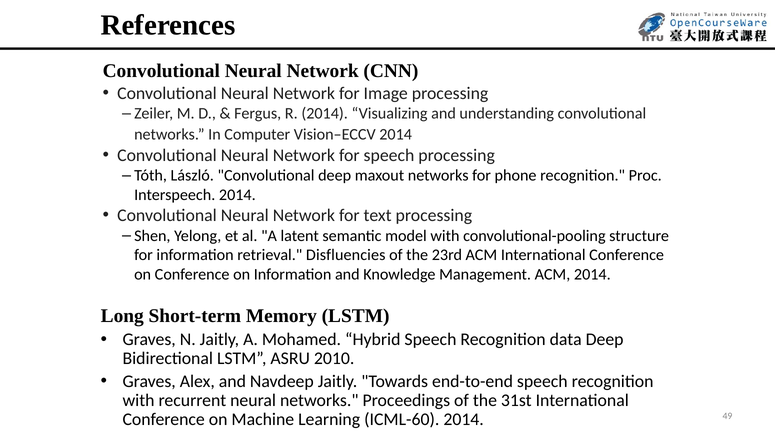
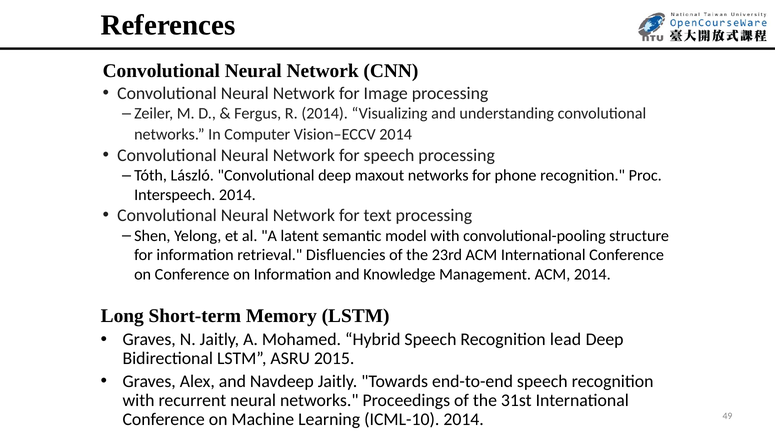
data: data -> lead (566, 339)
2010: 2010 -> 2015 (334, 359)
ICML-60: ICML-60 -> ICML-10 (402, 420)
